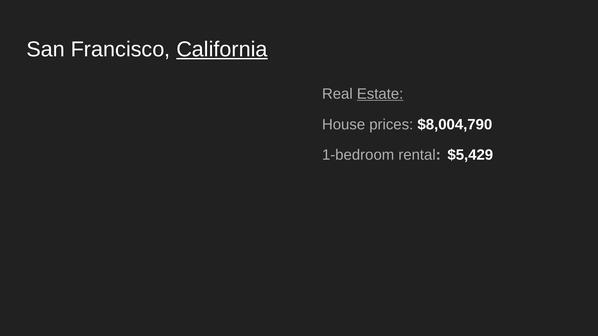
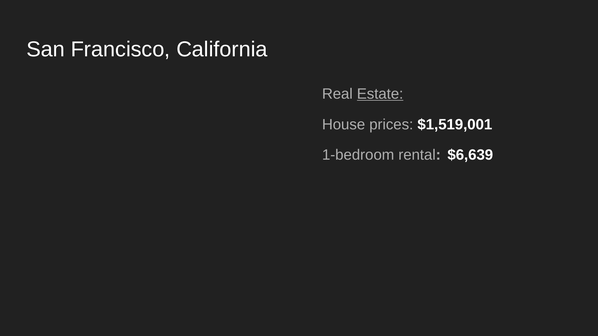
California underline: present -> none (222, 50)
$8,004,790: $8,004,790 -> $1,519,001 (455, 125)
$5,429: $5,429 -> $6,639 (470, 155)
